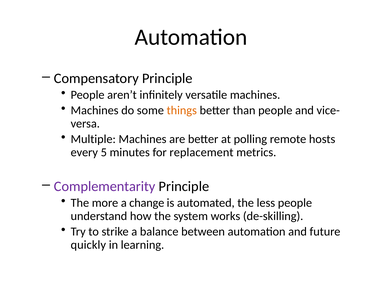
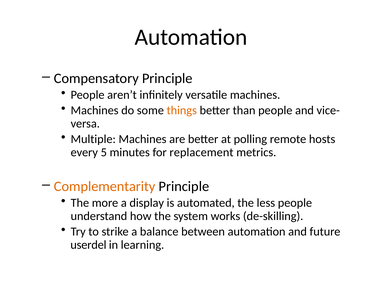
Complementarity colour: purple -> orange (105, 186)
change: change -> display (147, 203)
quickly: quickly -> userdel (88, 244)
